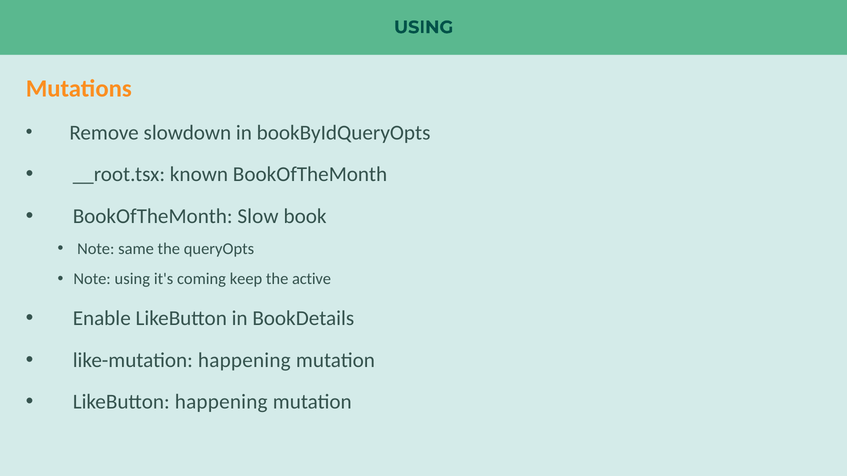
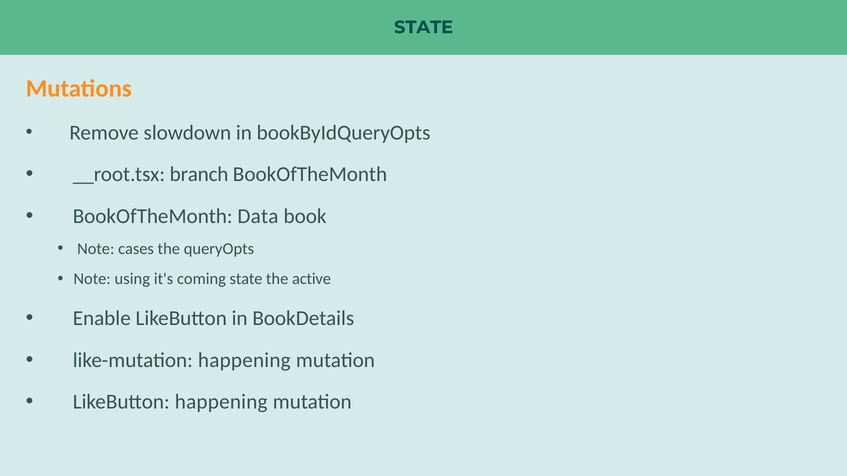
USING: USING -> STATE (424, 27)
known: known -> branch (199, 175)
Slow: Slow -> Data (258, 217)
same: same -> cases (136, 249)
coming keep: keep -> state (246, 279)
